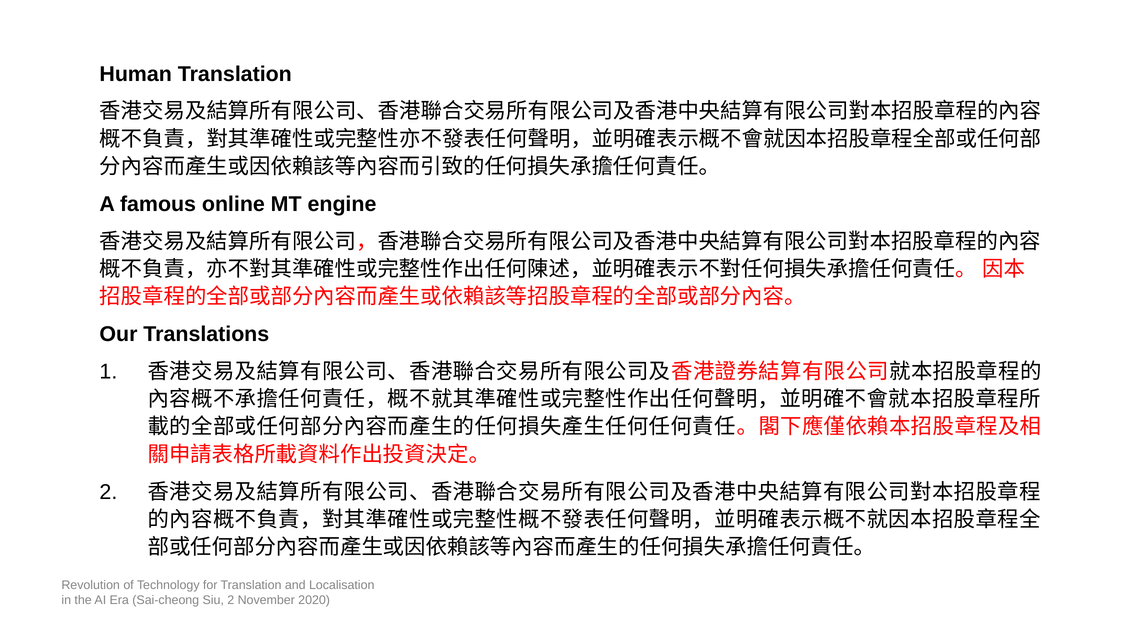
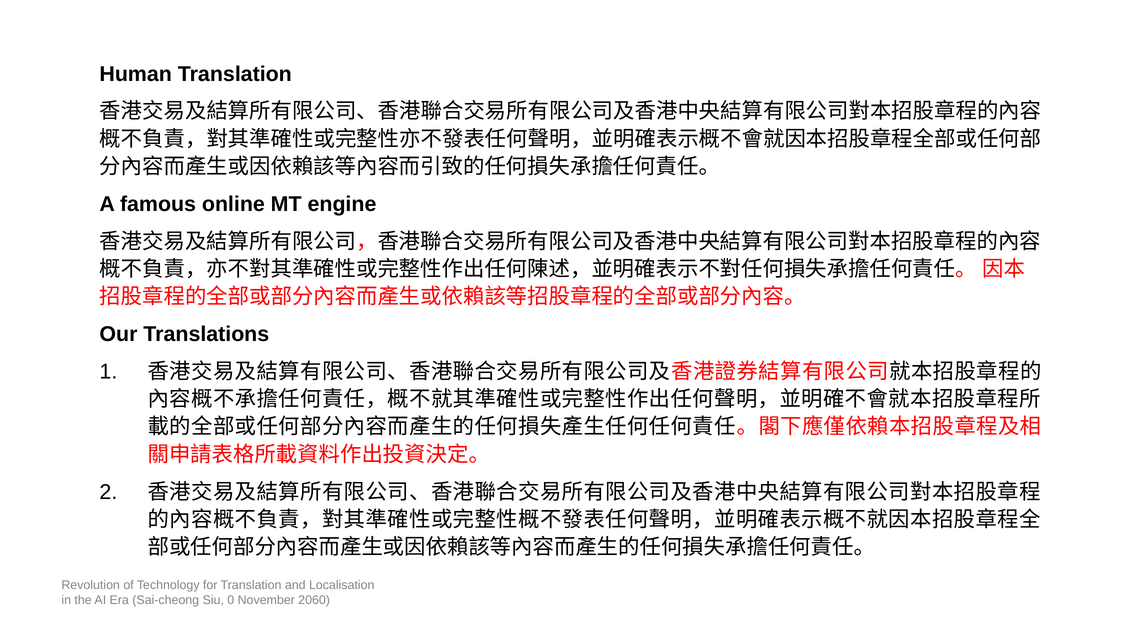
Siu 2: 2 -> 0 (231, 600)
2020: 2020 -> 2060 (314, 600)
